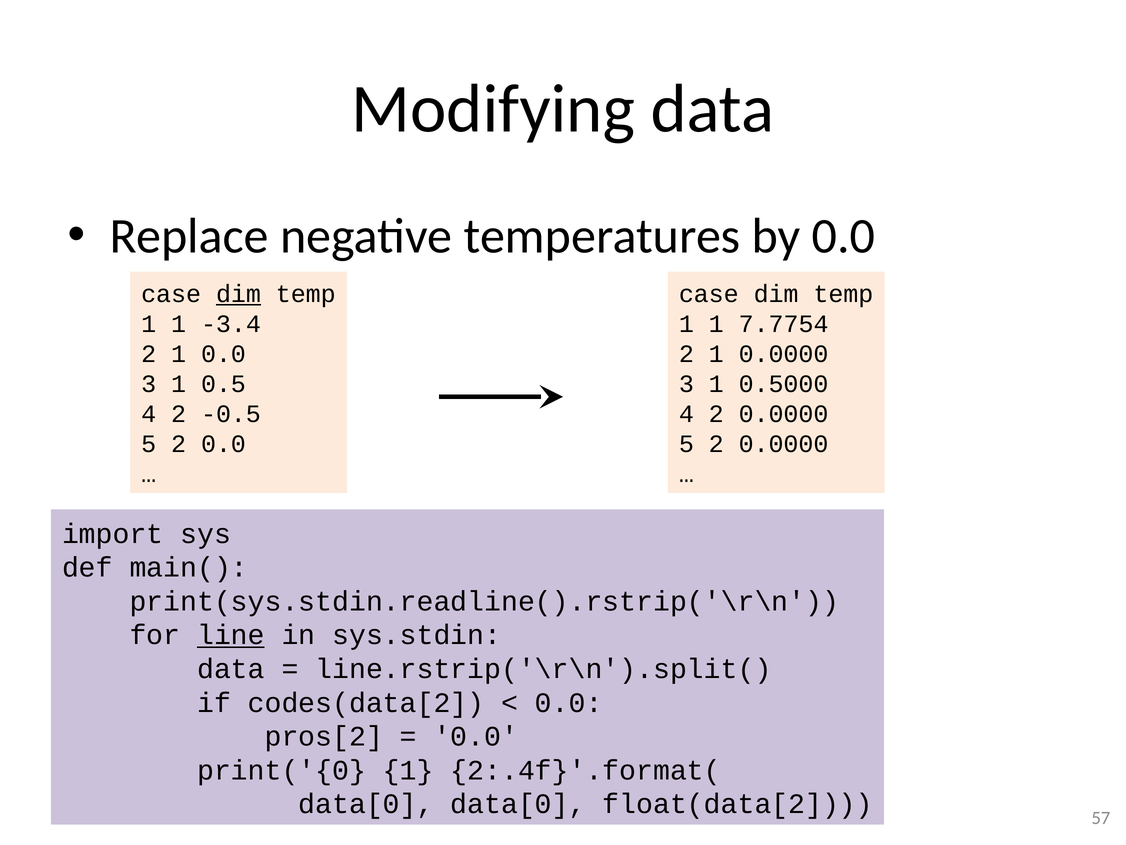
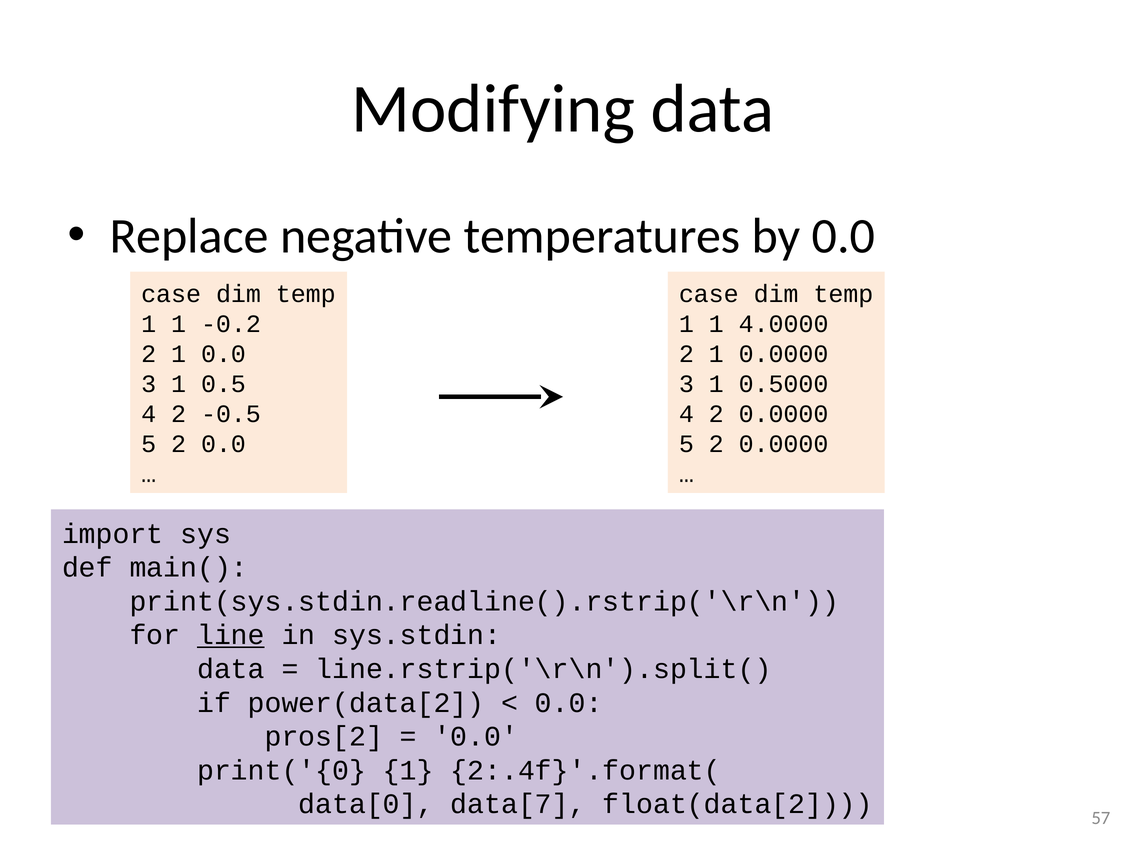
dim underline: present -> none (238, 294)
-3.4: -3.4 -> -0.2 (231, 324)
7.7754: 7.7754 -> 4.0000 (784, 324)
codes(data[2: codes(data[2 -> power(data[2 (366, 702)
data[0 data[0: data[0 -> data[7 (518, 804)
